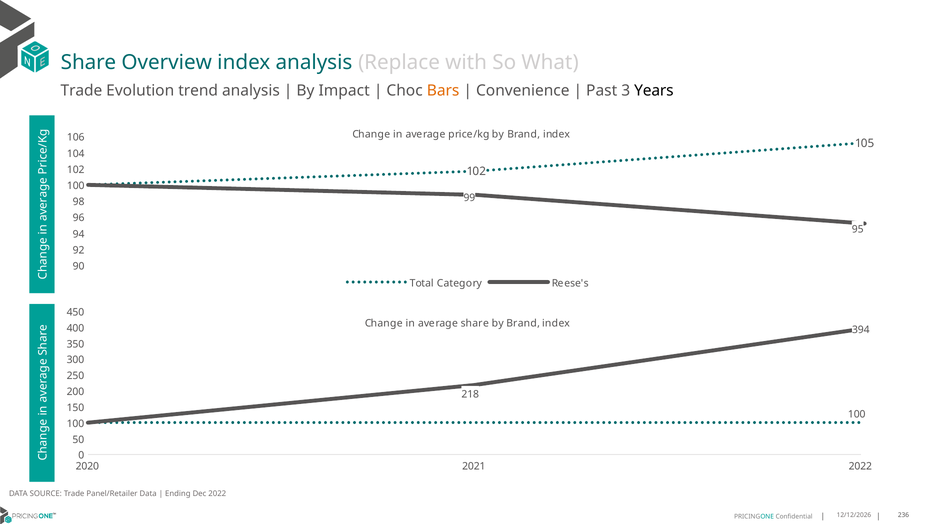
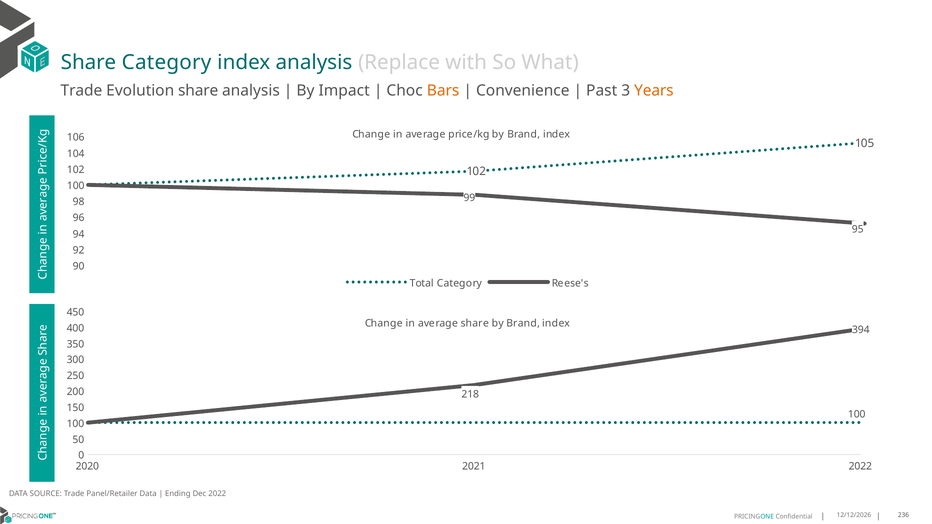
Share Overview: Overview -> Category (167, 63)
Evolution trend: trend -> share (198, 91)
Years colour: black -> orange (654, 91)
